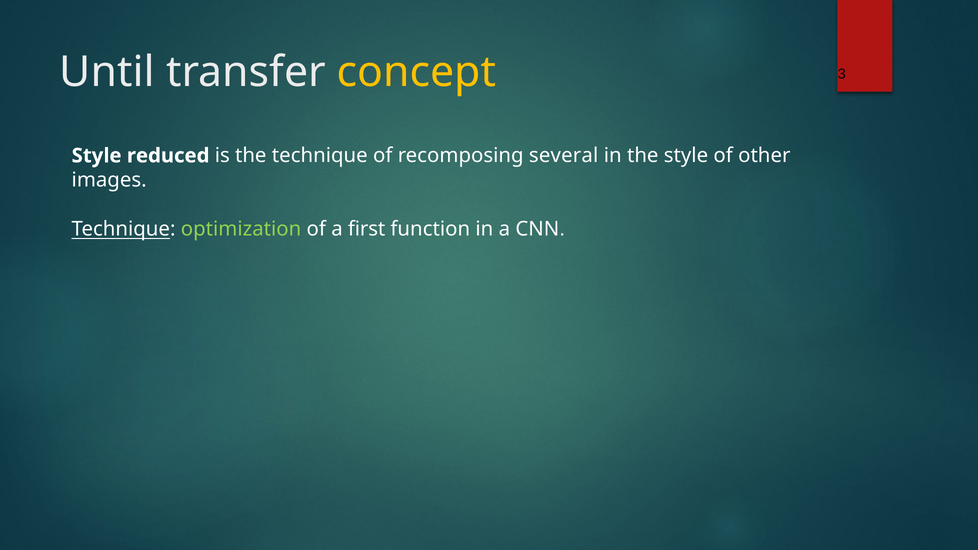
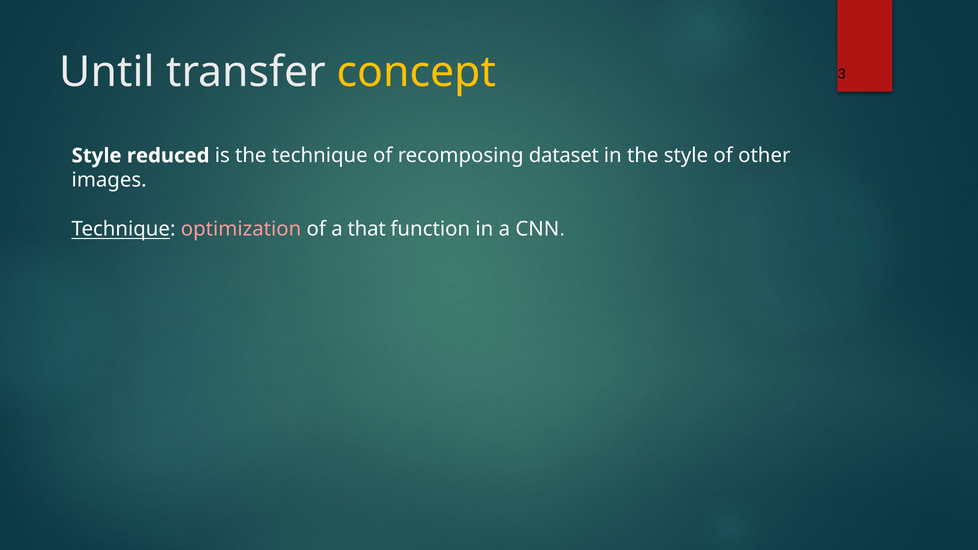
several: several -> dataset (564, 156)
optimization colour: light green -> pink (241, 229)
first: first -> that (367, 229)
